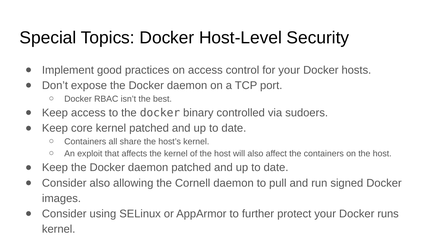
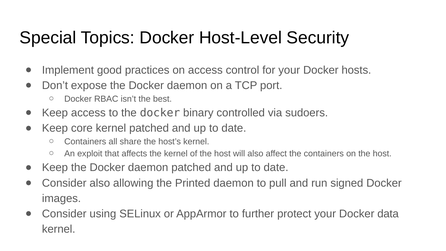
Cornell: Cornell -> Printed (193, 183)
runs: runs -> data (388, 214)
